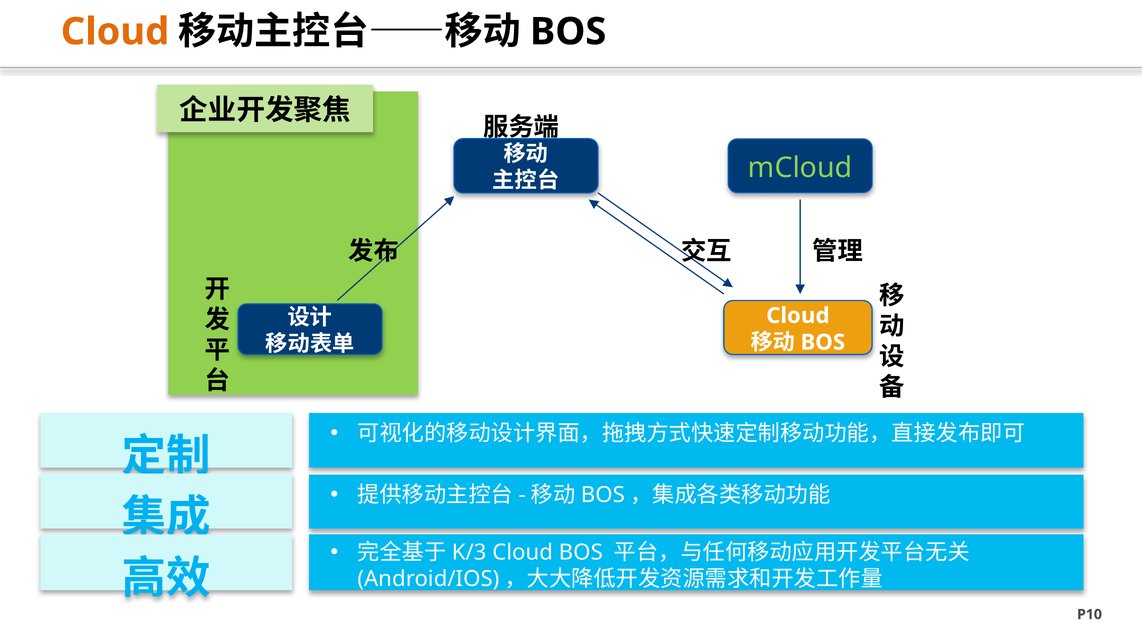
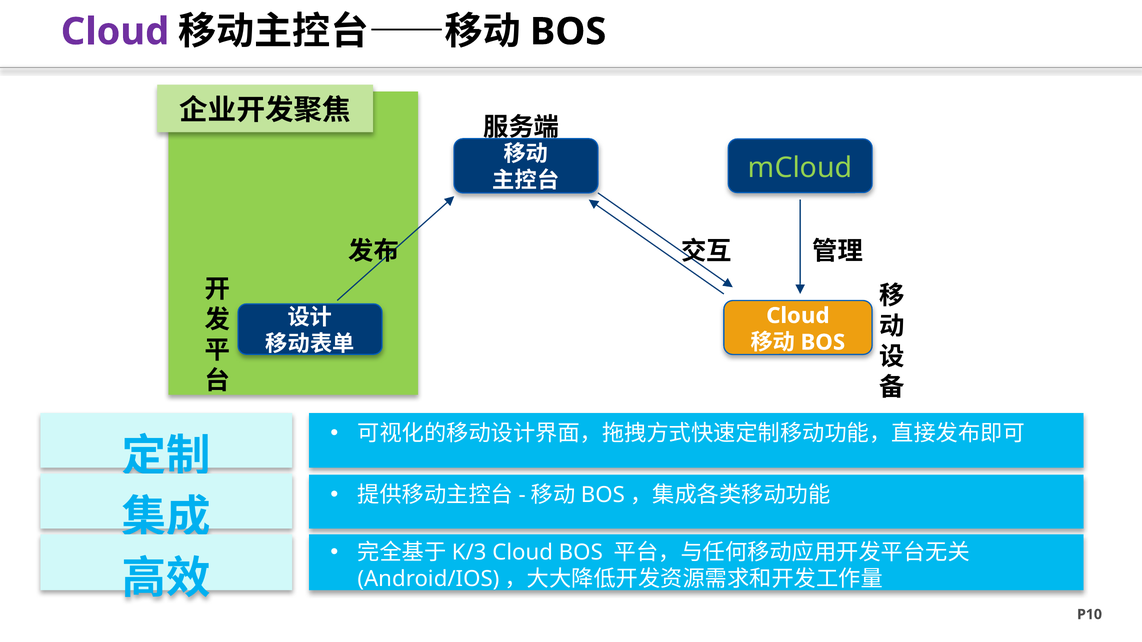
Cloud colour: orange -> purple (115, 32)
